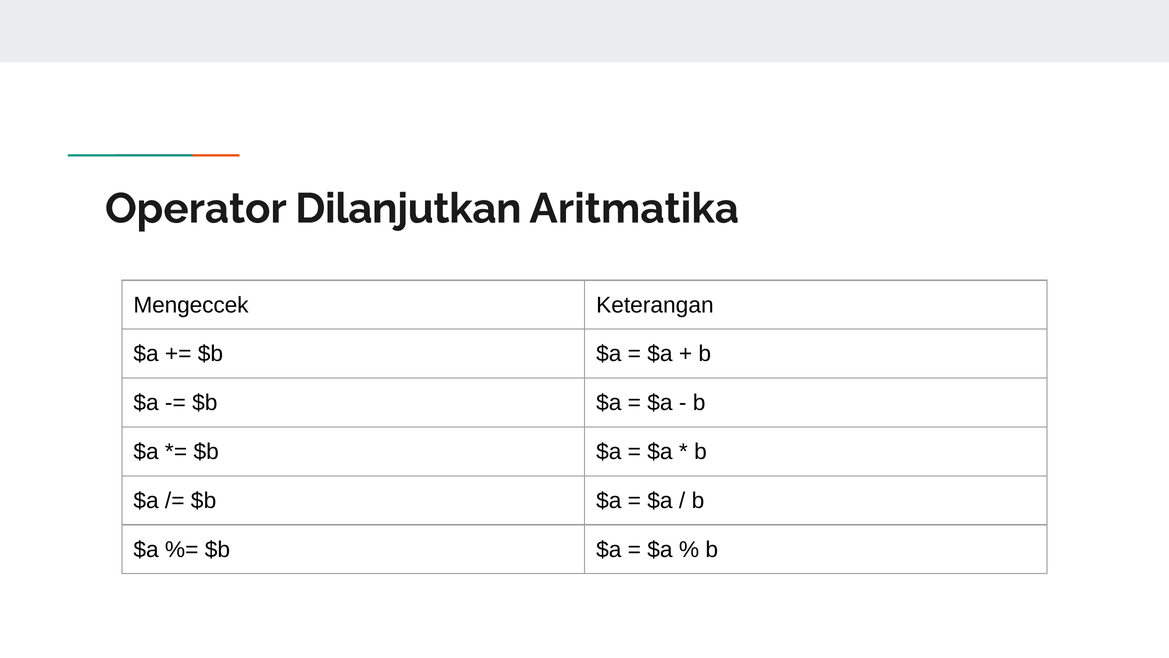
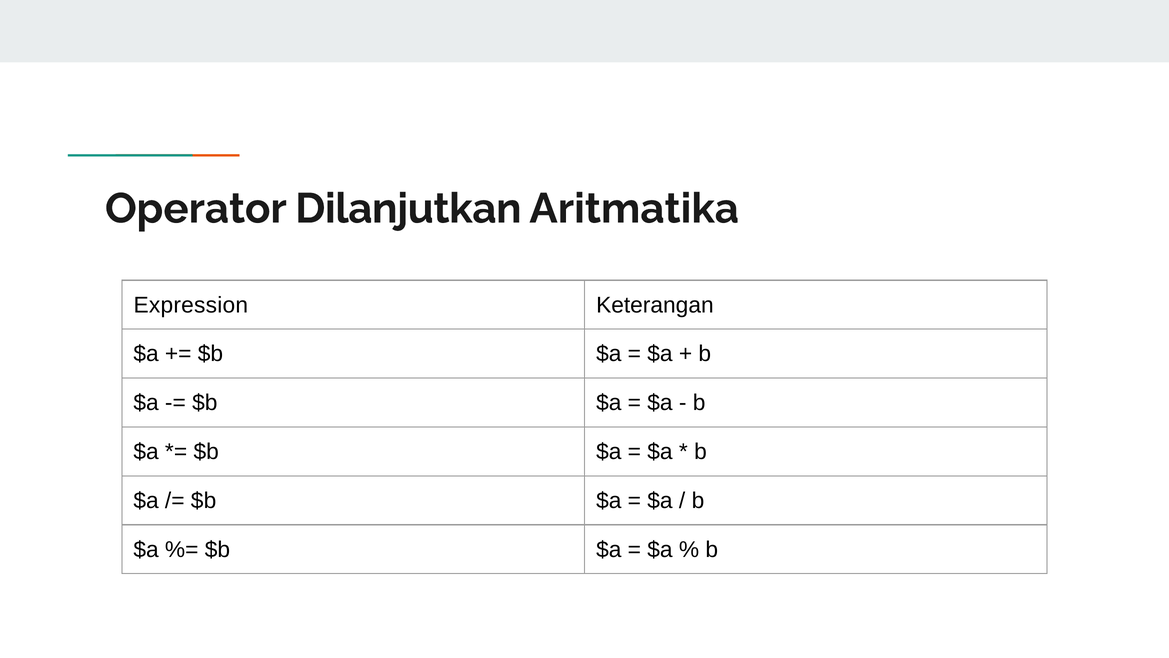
Mengeccek: Mengeccek -> Expression (191, 305)
